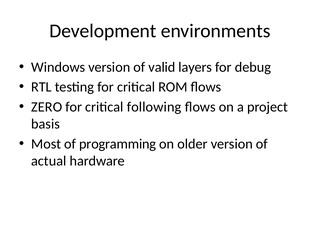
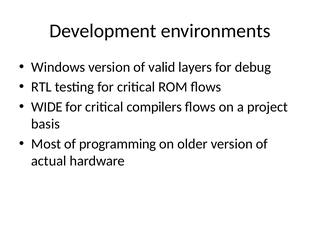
ZERO: ZERO -> WIDE (47, 107)
following: following -> compilers (154, 107)
